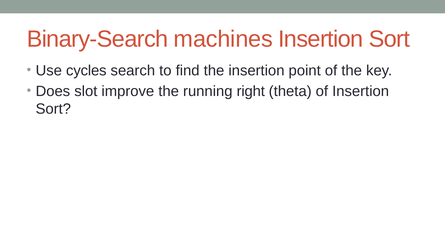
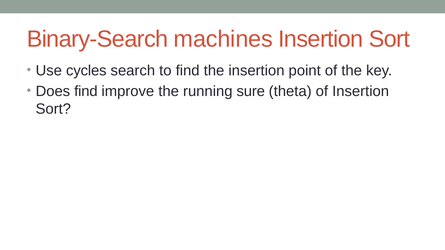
Does slot: slot -> find (86, 91)
right: right -> sure (251, 91)
